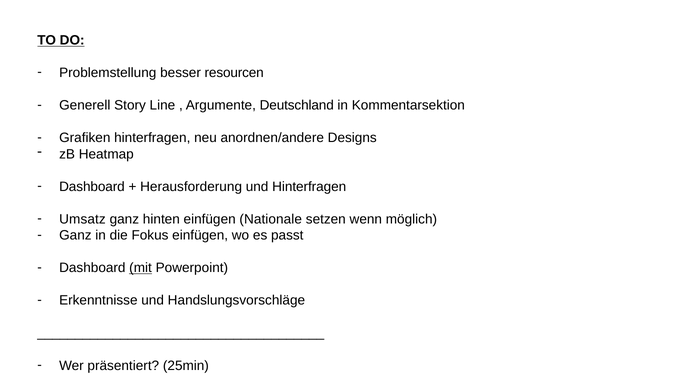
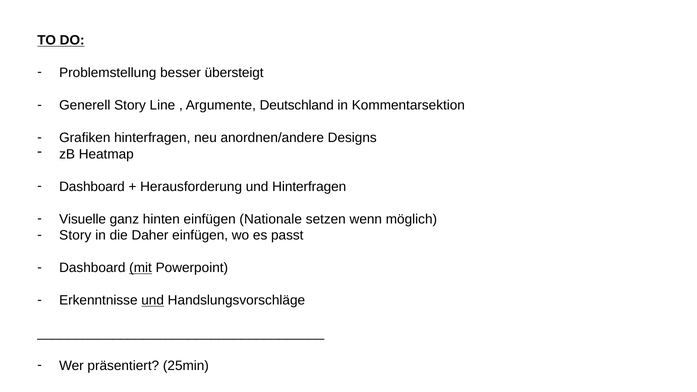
resourcen: resourcen -> übersteigt (234, 73)
Umsatz: Umsatz -> Visuelle (83, 219)
Ganz: Ganz -> Story (75, 235)
Fokus: Fokus -> Daher (150, 235)
und underline: none -> present (153, 301)
